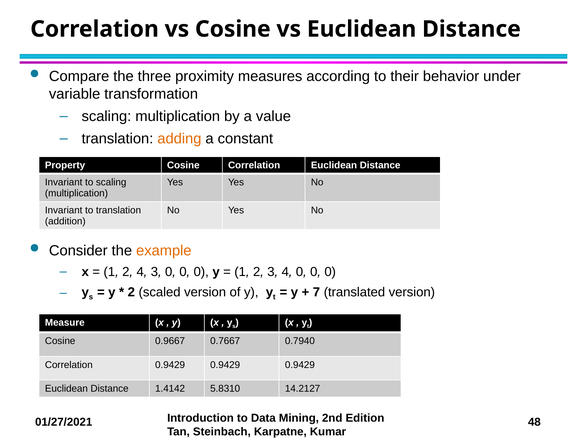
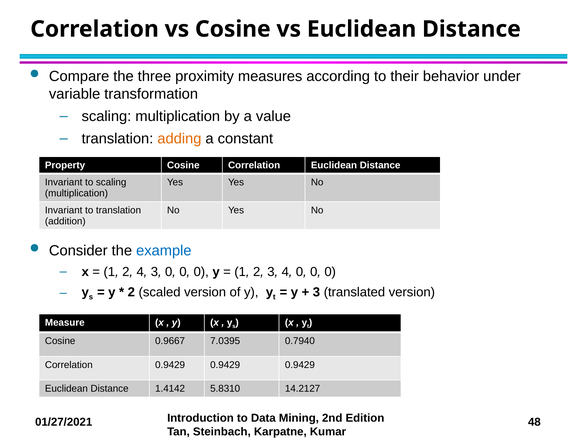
example colour: orange -> blue (164, 250)
7: 7 -> 3 (316, 292)
0.7667: 0.7667 -> 7.0395 (225, 340)
